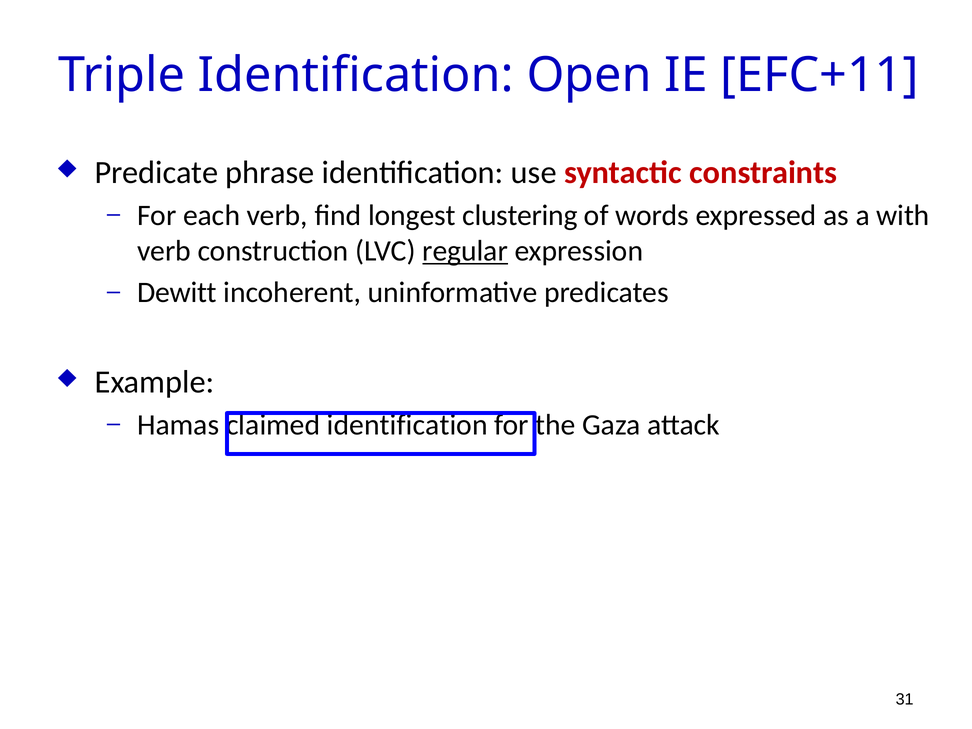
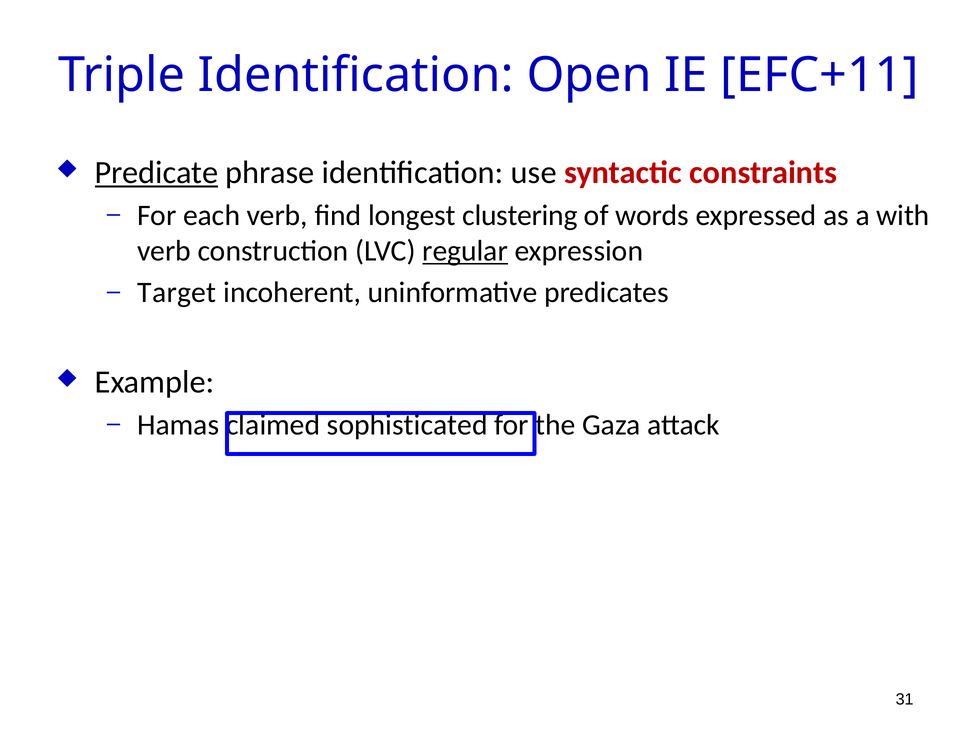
Predicate underline: none -> present (157, 172)
Dewitt: Dewitt -> Target (177, 293)
identification: identification -> sophisticated (407, 425)
